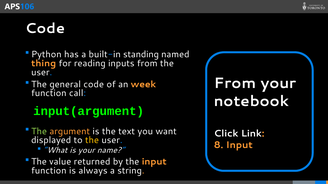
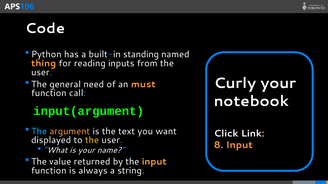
From: From -> Curly (235, 83)
general code: code -> need (94, 84)
week: week -> must (143, 84)
The colour: light green -> light blue (39, 132)
